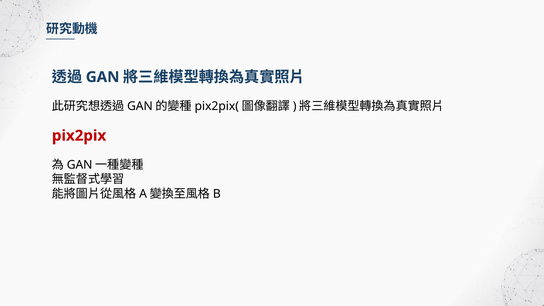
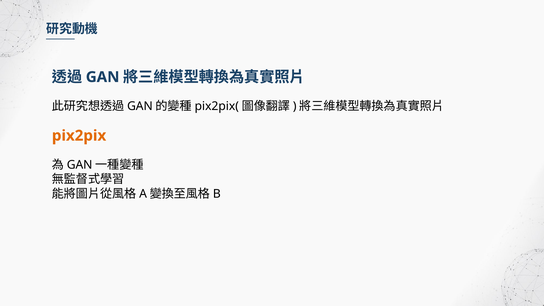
pix2pix colour: red -> orange (79, 136)
